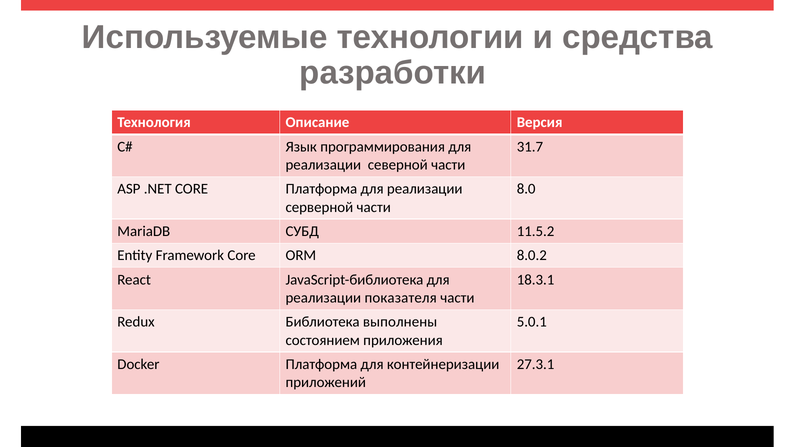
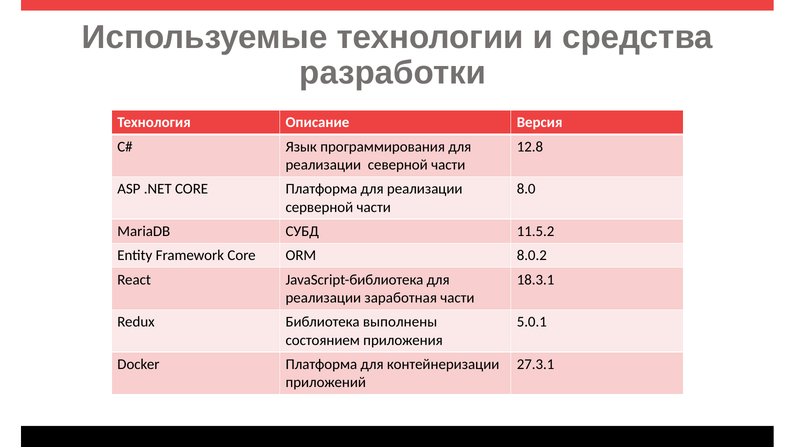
31.7: 31.7 -> 12.8 (530, 147)
показателя: показателя -> заработная (401, 298)
